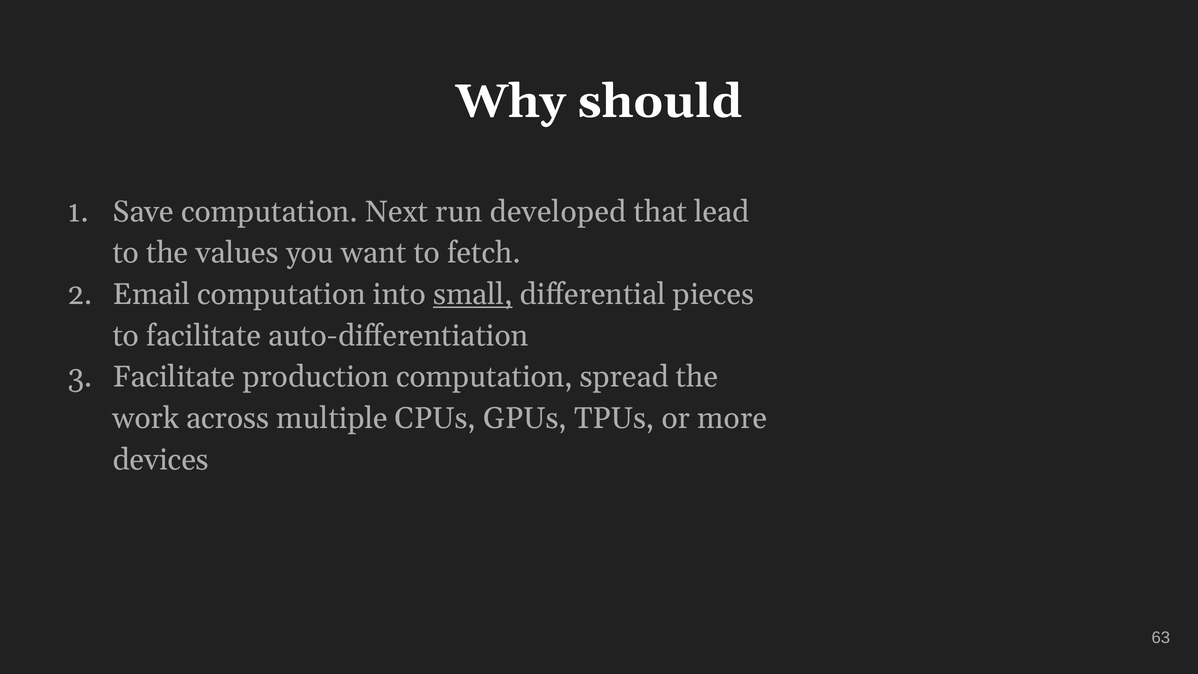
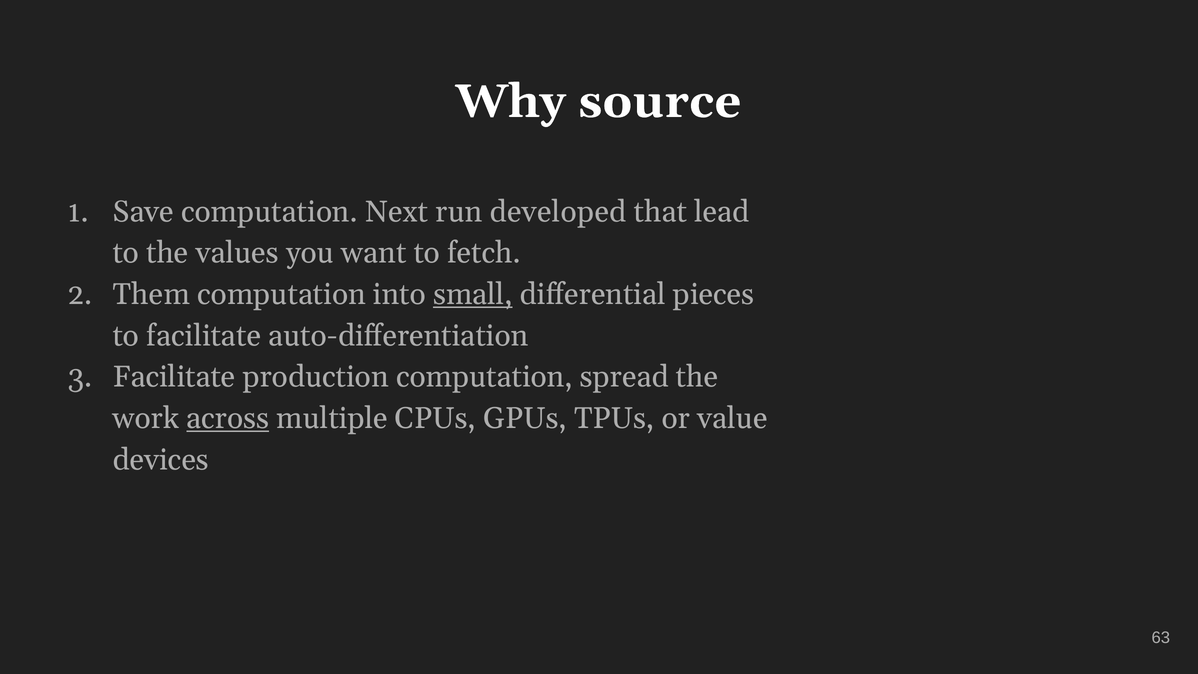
should: should -> source (660, 101)
Email: Email -> Them (151, 294)
across underline: none -> present (228, 418)
more: more -> value (732, 418)
